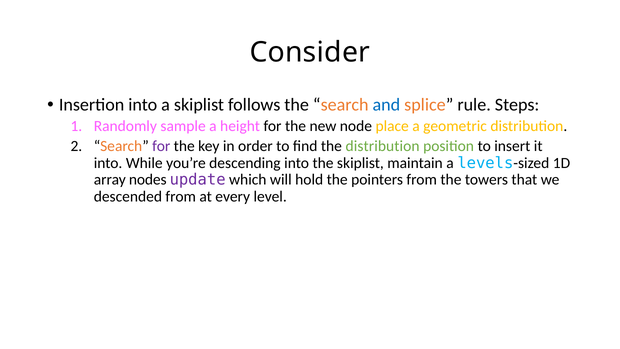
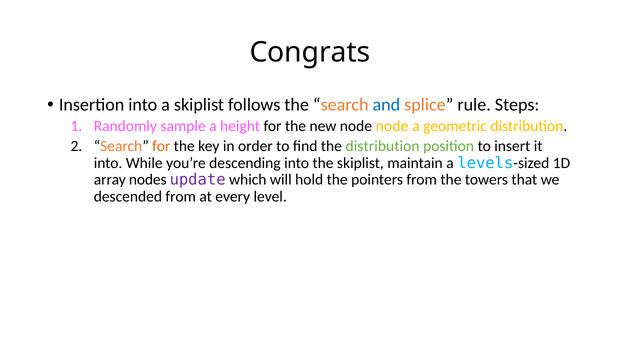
Consider: Consider -> Congrats (310, 52)
node place: place -> node (392, 126)
for colour: purple -> orange (161, 146)
